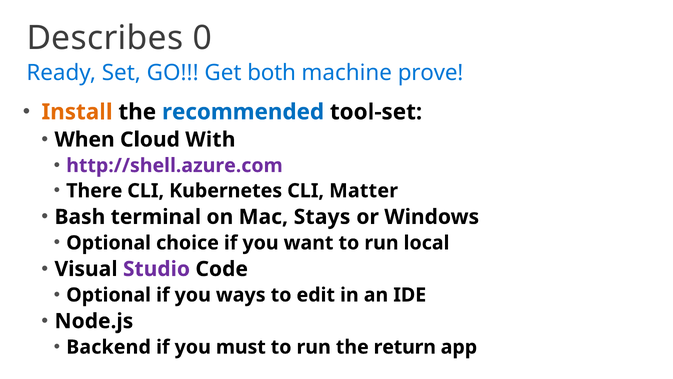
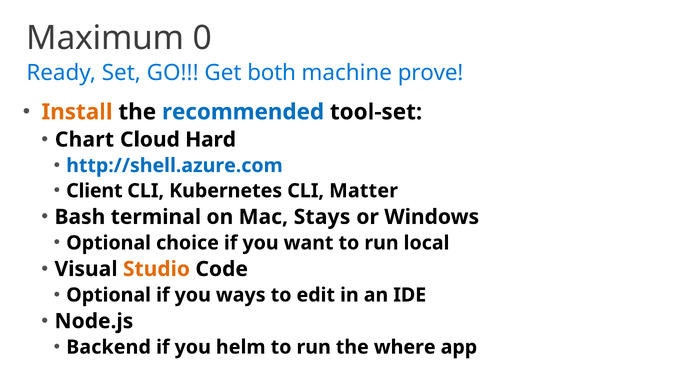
Describes: Describes -> Maximum (105, 38)
When: When -> Chart (84, 139)
With: With -> Hard (211, 139)
http://shell.azure.com colour: purple -> blue (174, 165)
There: There -> Client (94, 191)
Studio colour: purple -> orange (156, 269)
must: must -> helm (241, 347)
return: return -> where (405, 347)
